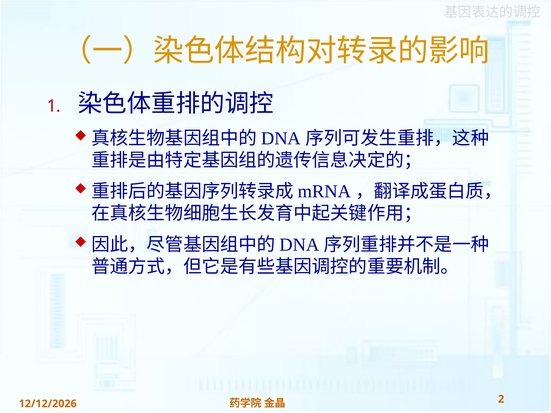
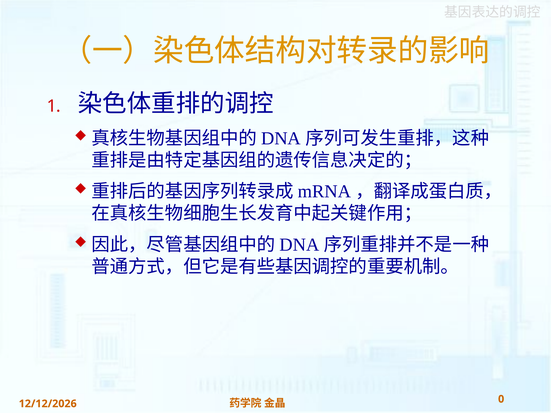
2: 2 -> 0 (501, 399)
